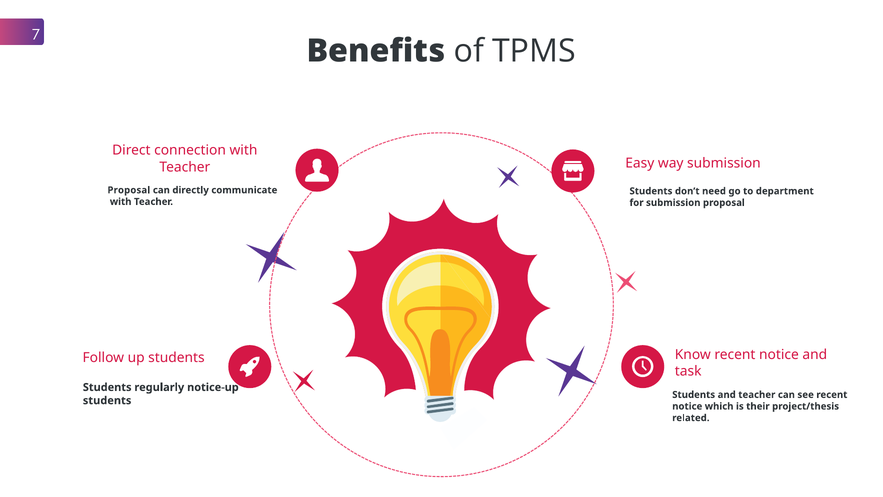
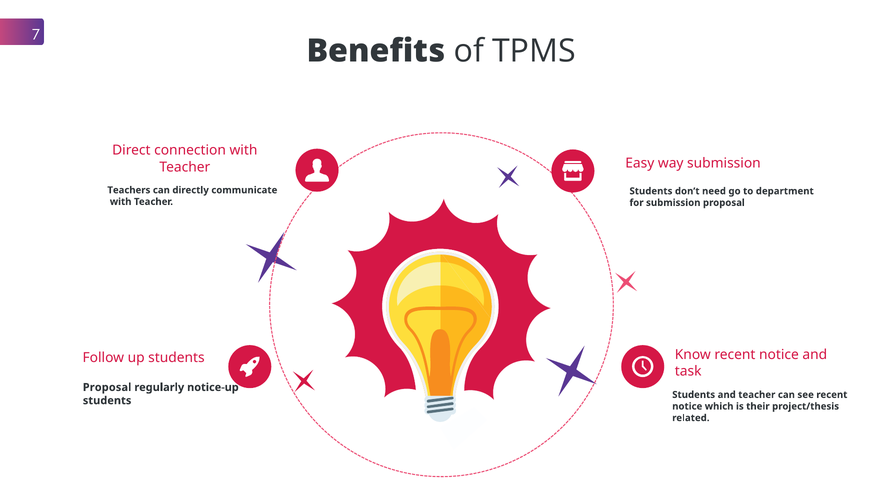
Proposal: Proposal -> Teachers (129, 190)
Students: Students -> Proposal (107, 387)
